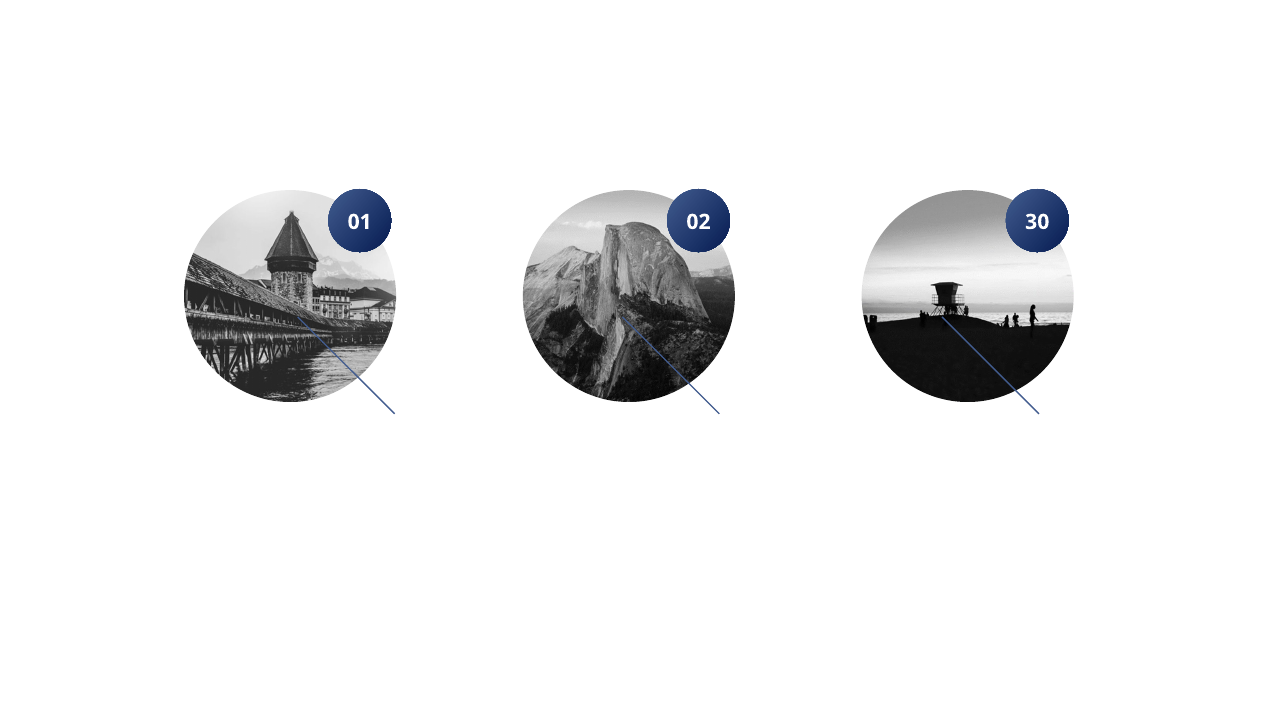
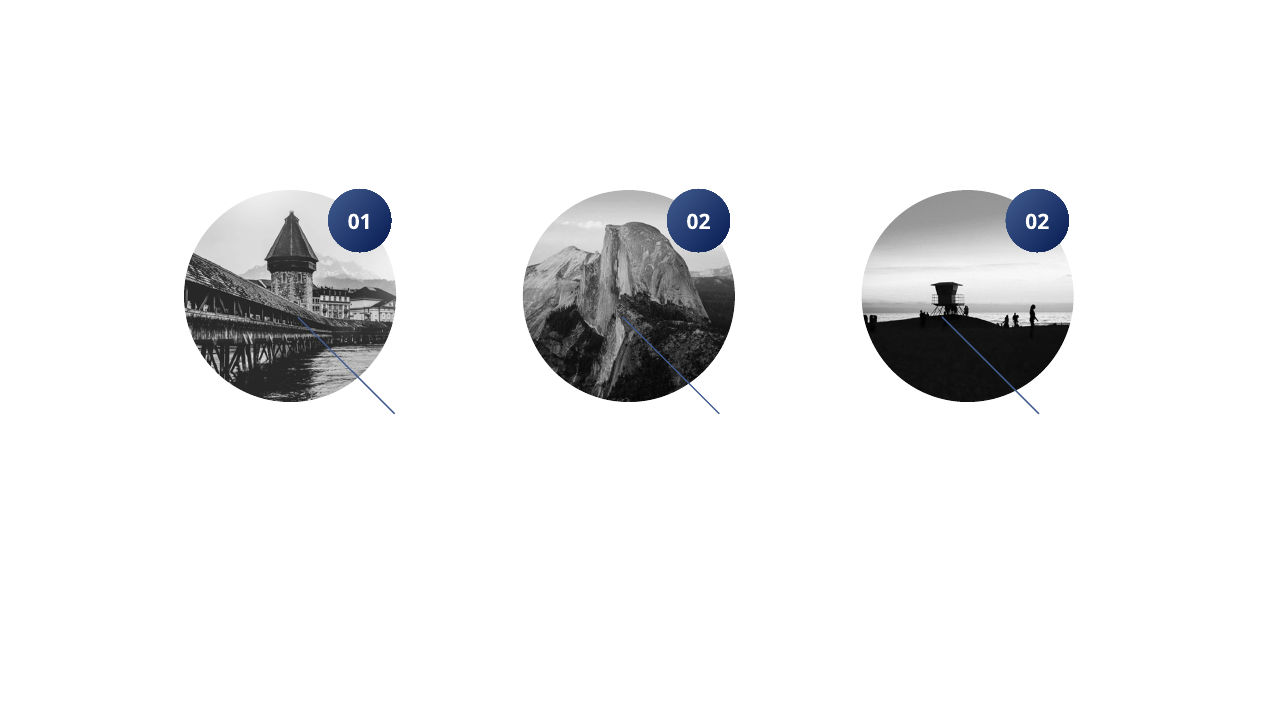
02 30: 30 -> 02 (1037, 222)
